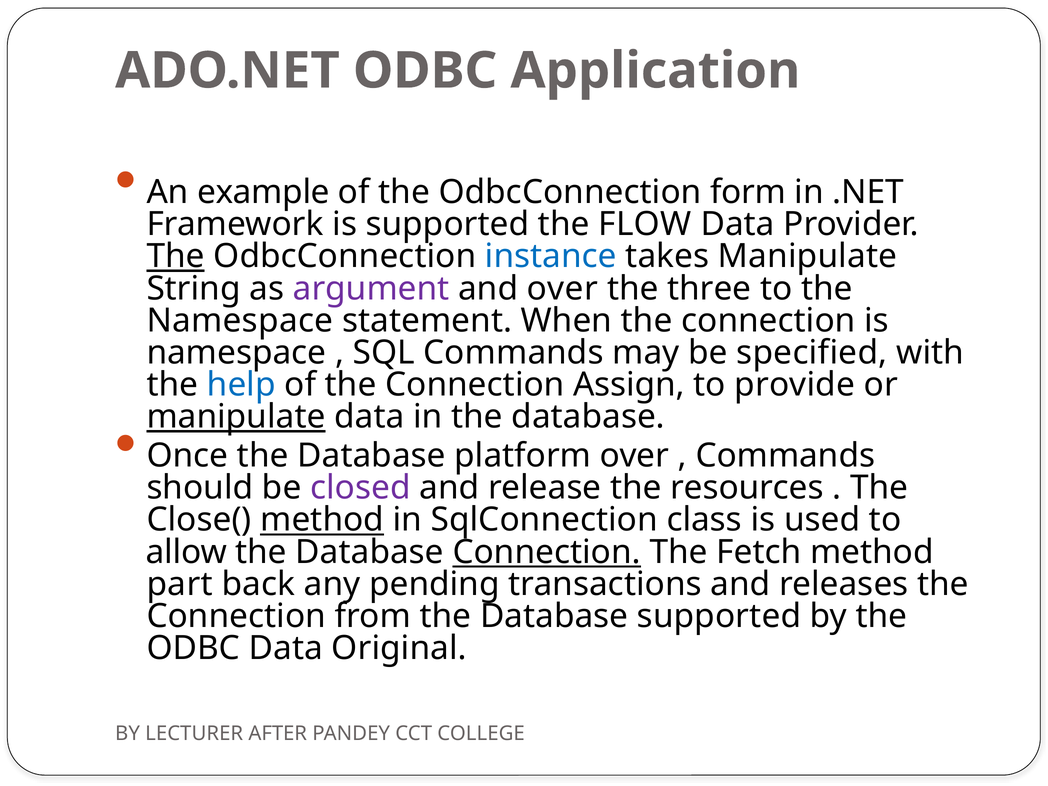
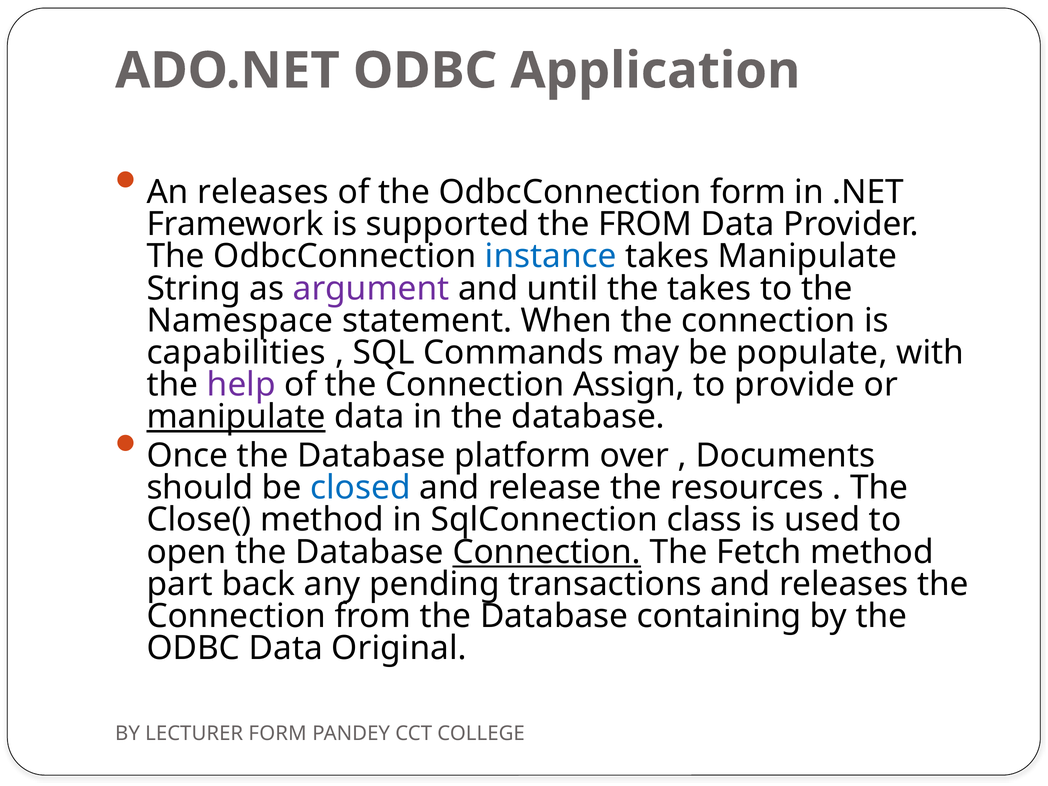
An example: example -> releases (263, 192)
the FLOW: FLOW -> FROM (645, 224)
The underline: present -> none (176, 256)
and over: over -> until (562, 288)
the three: three -> takes (709, 288)
namespace: namespace -> capabilities (236, 353)
specified: specified -> populate (812, 353)
help colour: blue -> purple (241, 385)
Commands: Commands -> Documents (785, 456)
closed colour: purple -> blue (360, 488)
method underline: present -> none (322, 520)
allow: allow -> open (187, 552)
Database supported: supported -> containing (719, 616)
LECTURER AFTER: AFTER -> FORM (278, 733)
